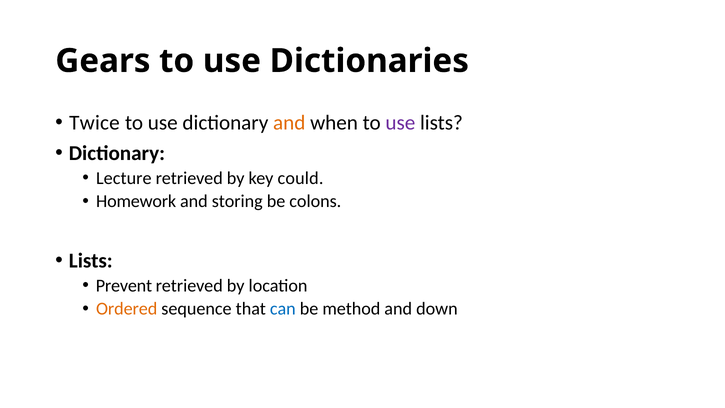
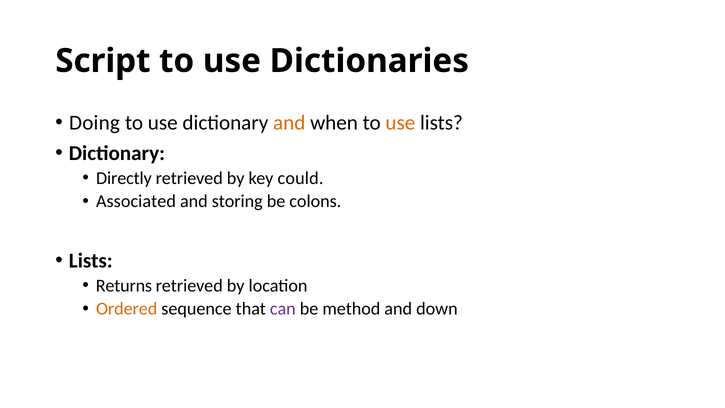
Gears: Gears -> Script (103, 61)
Twice: Twice -> Doing (94, 123)
use colour: purple -> orange (400, 123)
Lecture: Lecture -> Directly (124, 178)
Homework: Homework -> Associated (136, 201)
Prevent: Prevent -> Returns (124, 285)
can colour: blue -> purple (283, 309)
